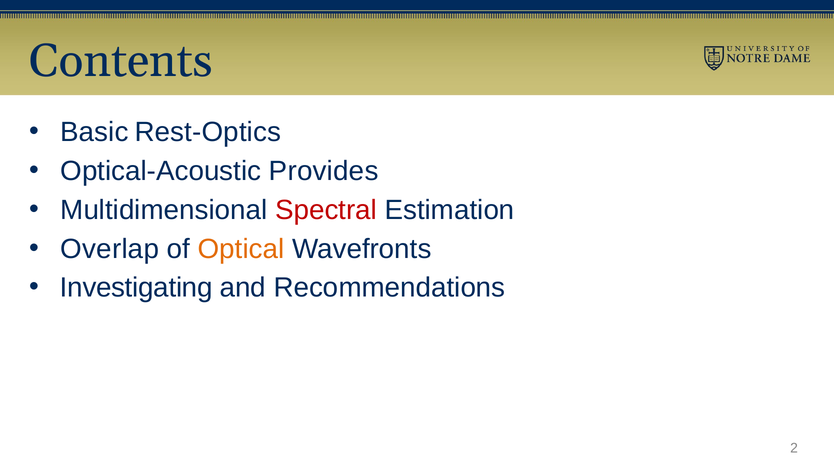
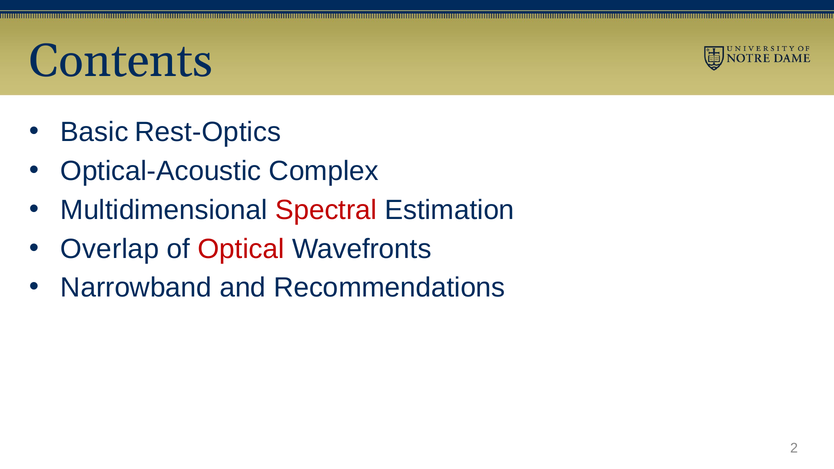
Provides: Provides -> Complex (324, 171)
Optical colour: orange -> red (241, 249)
Investigating: Investigating -> Narrowband (136, 288)
